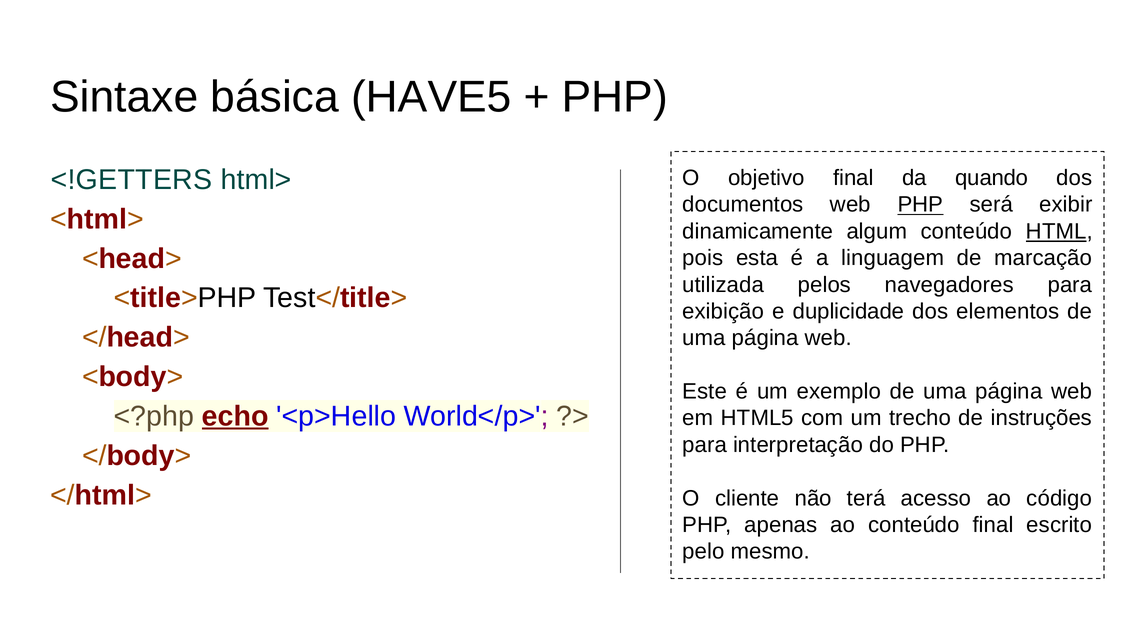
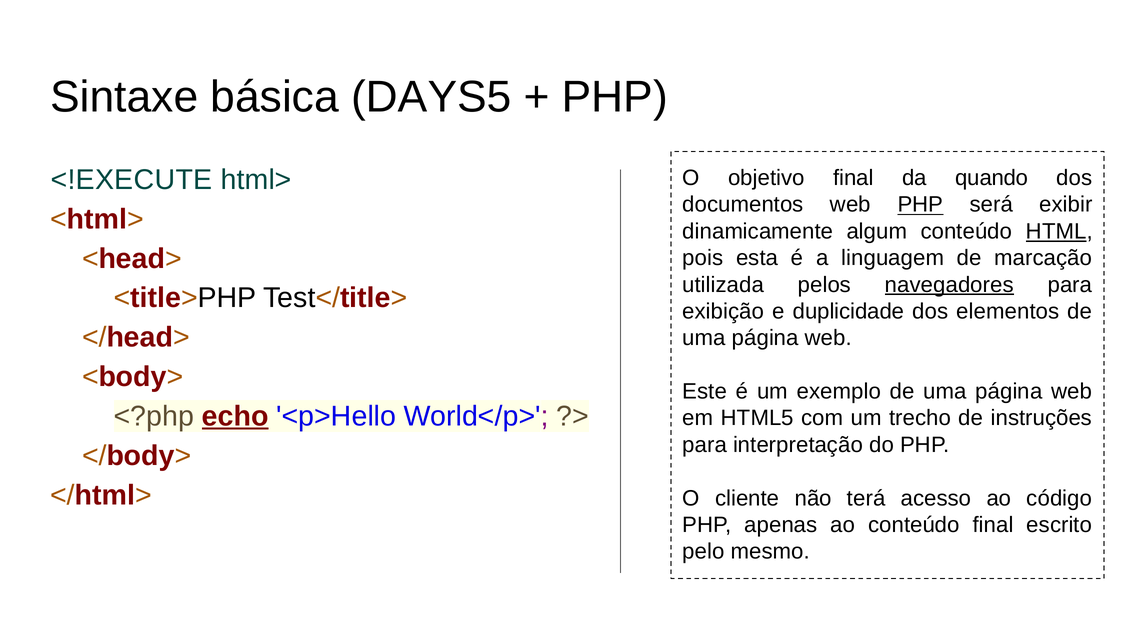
HAVE5: HAVE5 -> DAYS5 (431, 97)
<!GETTERS: <!GETTERS -> <!EXECUTE (132, 180)
navegadores underline: none -> present (949, 285)
